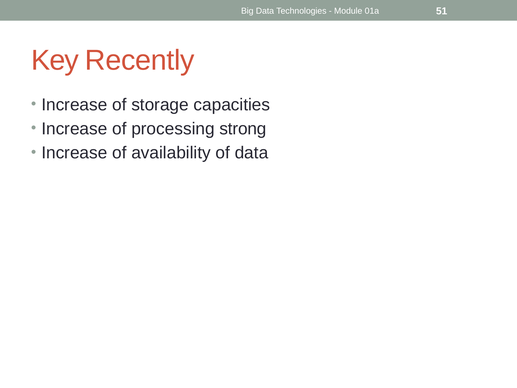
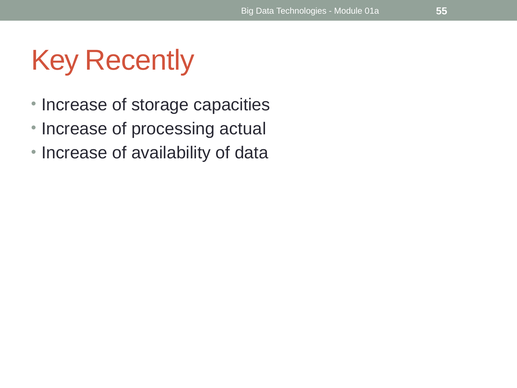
51: 51 -> 55 (442, 11)
strong: strong -> actual (243, 129)
